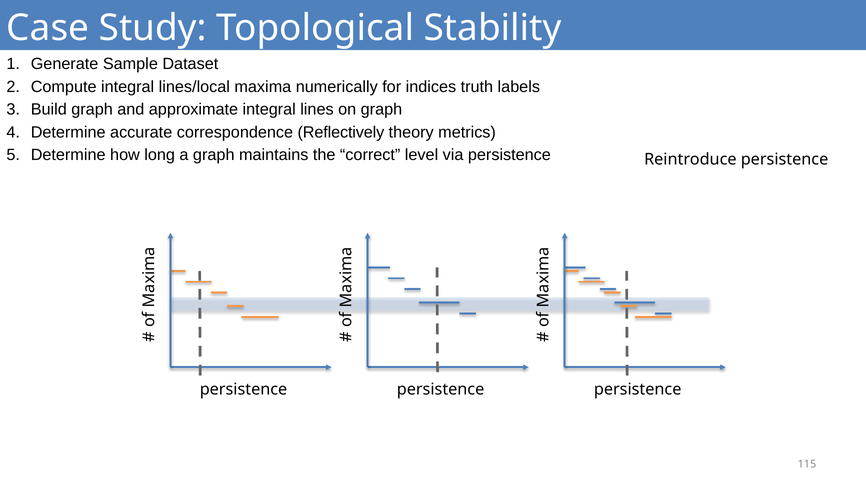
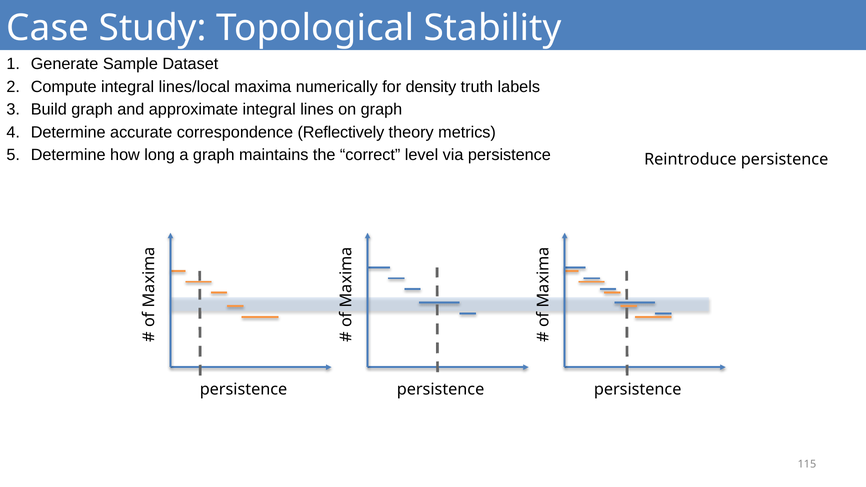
indices: indices -> density (431, 87)
